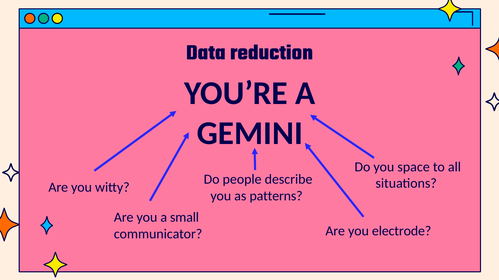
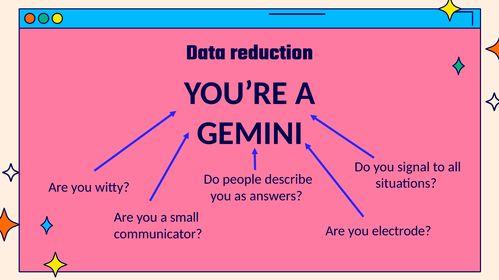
space: space -> signal (414, 167)
patterns: patterns -> answers (276, 197)
